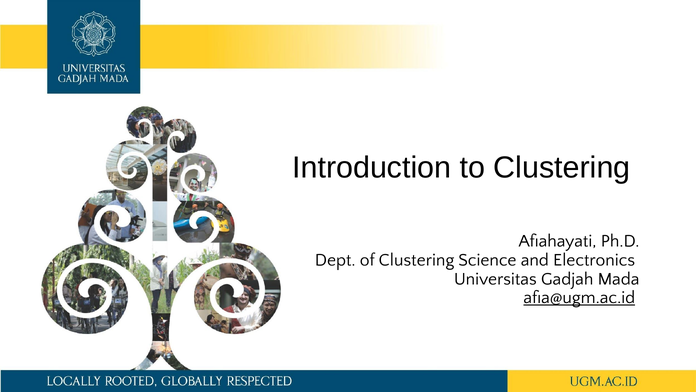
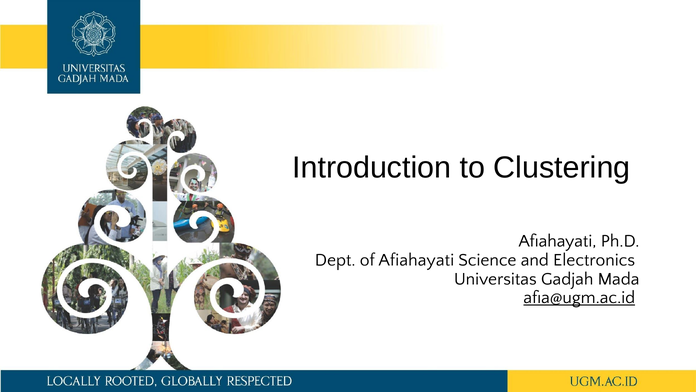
of Clustering: Clustering -> Afiahayati (416, 260)
